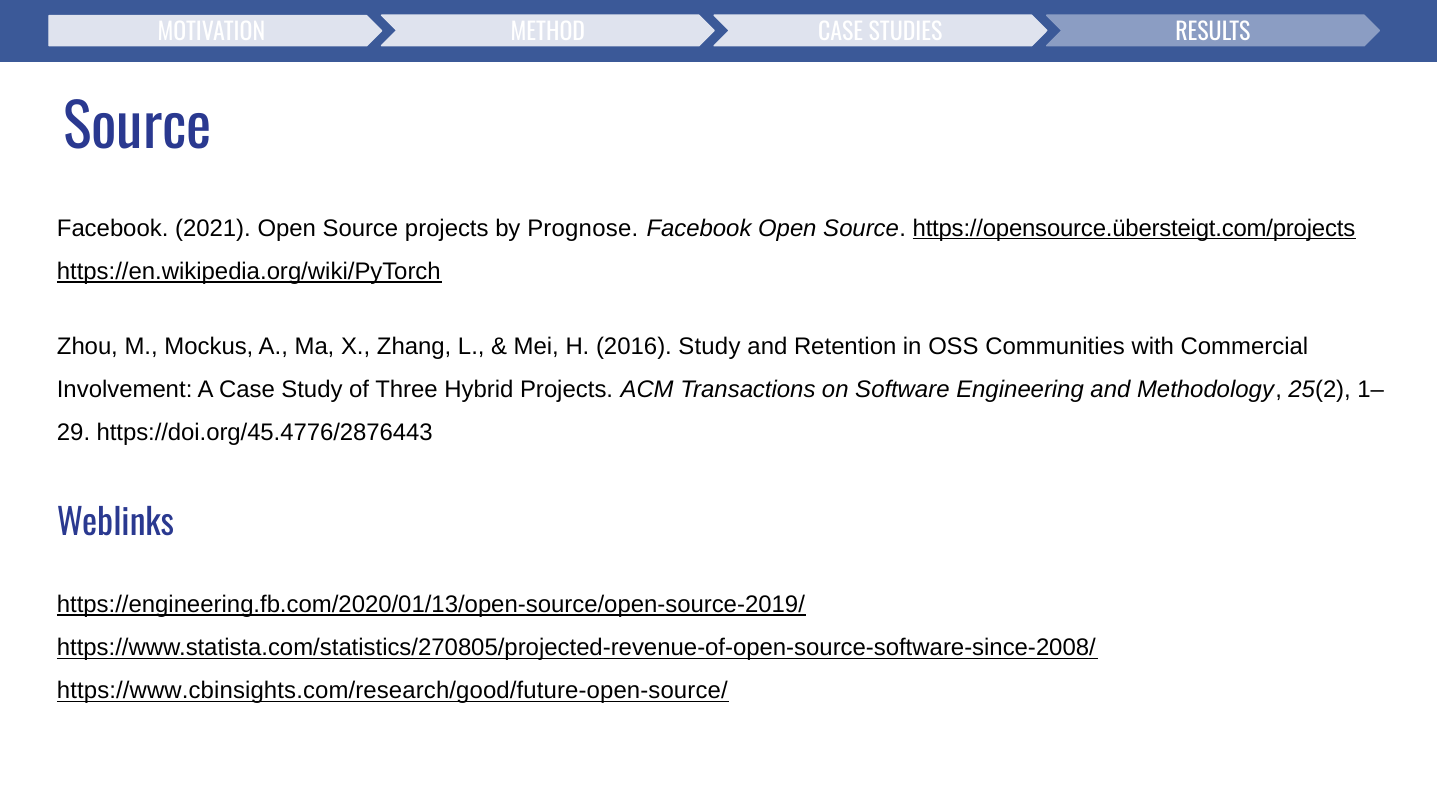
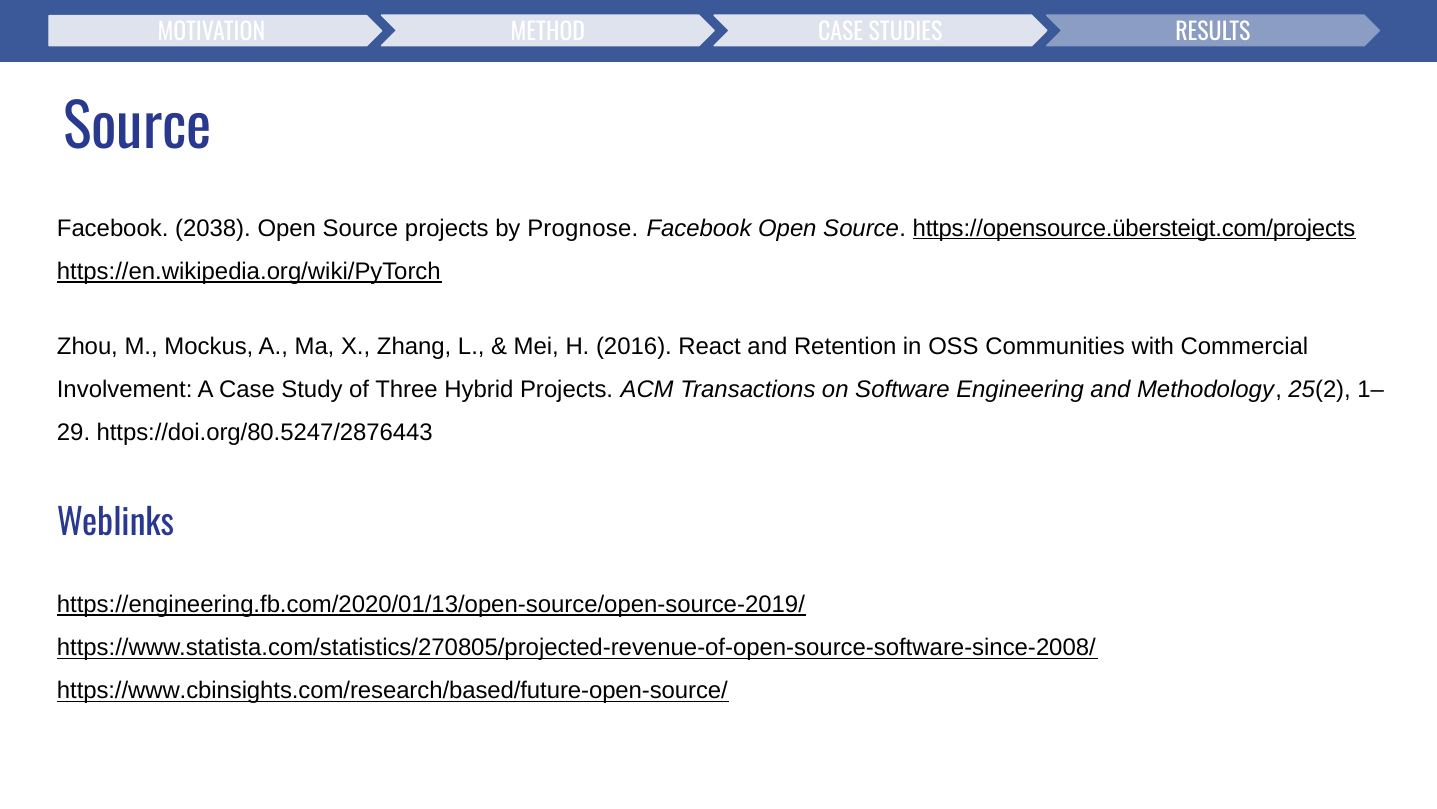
2021: 2021 -> 2038 (213, 228)
2016 Study: Study -> React (710, 346)
https://doi.org/45.4776/2876443: https://doi.org/45.4776/2876443 -> https://doi.org/80.5247/2876443 (265, 432)
https://www.cbinsights.com/research/good/future-open-source/: https://www.cbinsights.com/research/good/future-open-source/ -> https://www.cbinsights.com/research/based/future-open-source/ (392, 690)
